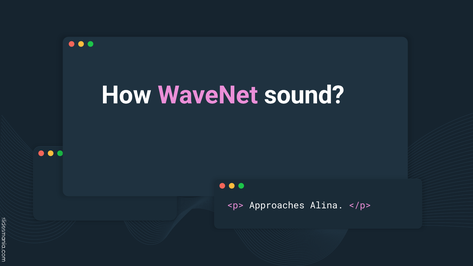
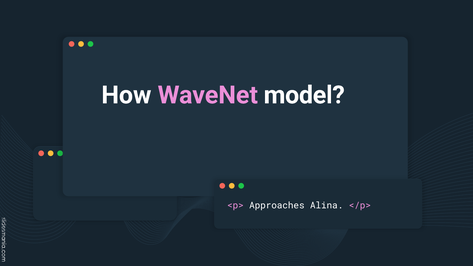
sound: sound -> model (304, 95)
